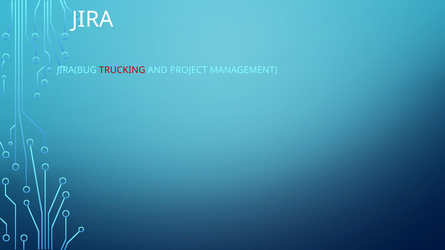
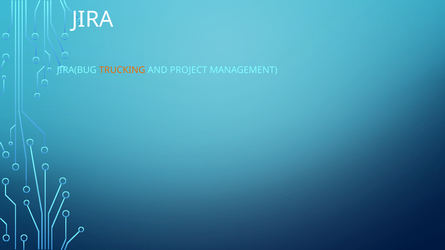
TRUCKING colour: red -> orange (122, 70)
